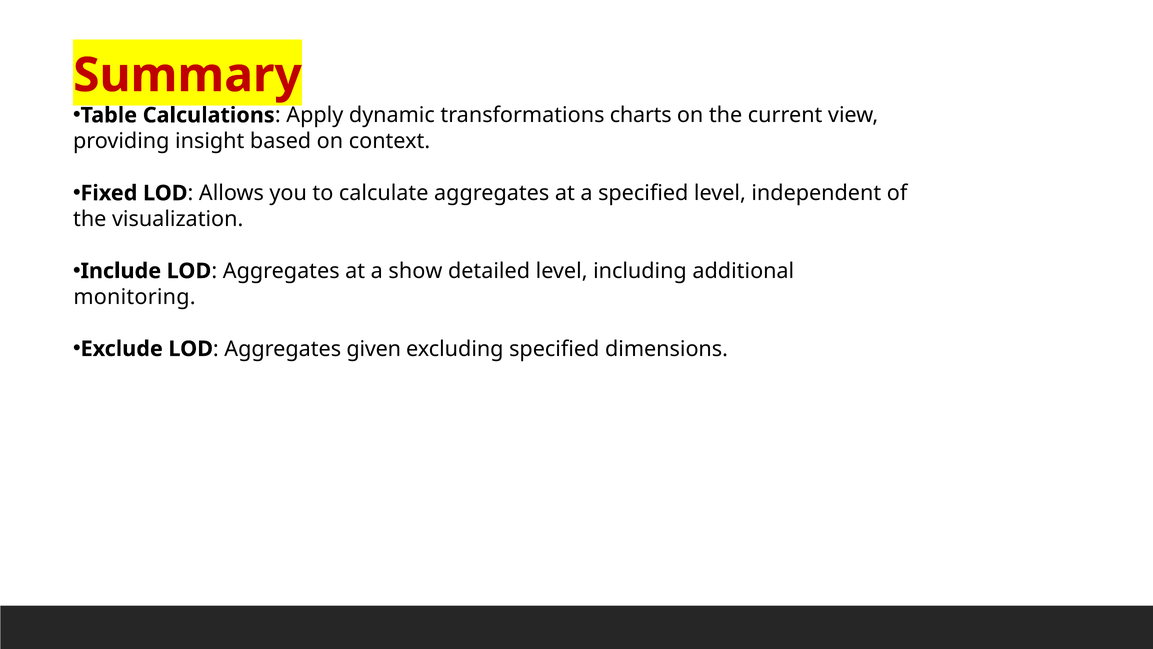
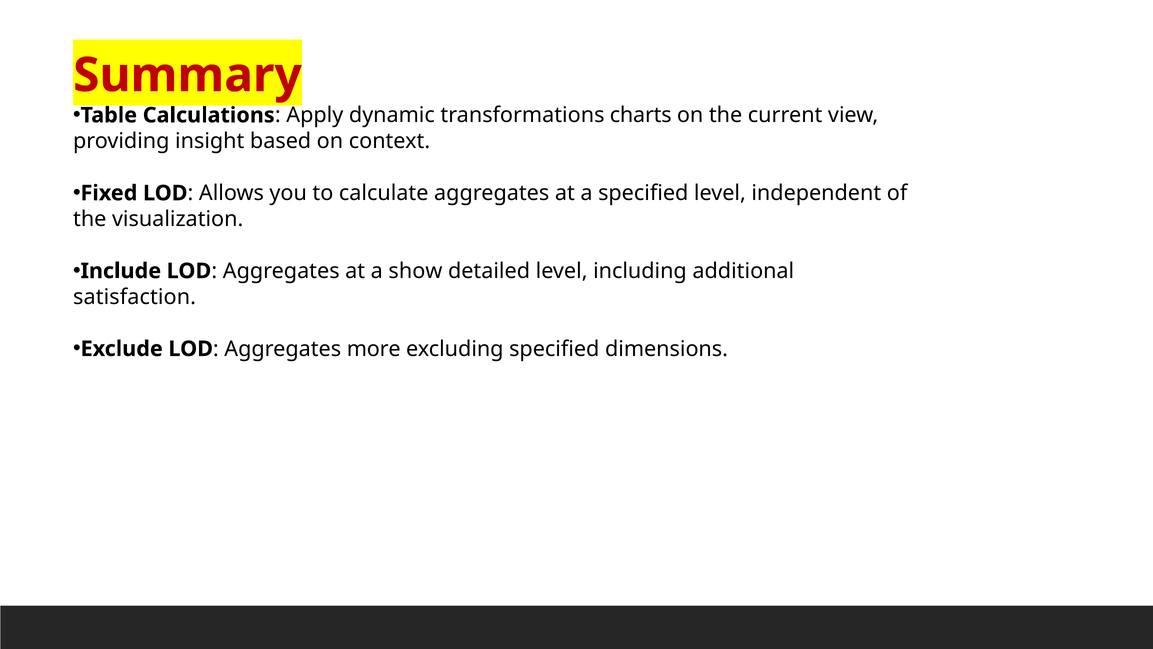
monitoring: monitoring -> satisfaction (135, 297)
given: given -> more (374, 349)
